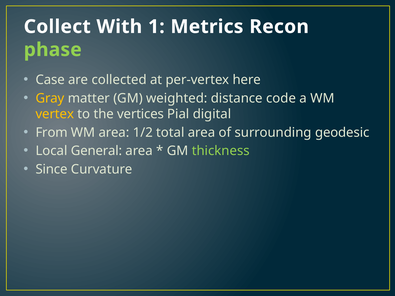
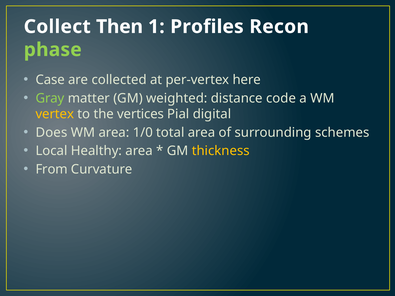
With: With -> Then (120, 27)
Metrics: Metrics -> Profiles (207, 27)
Gray colour: yellow -> light green (50, 98)
From: From -> Does (51, 133)
1/2: 1/2 -> 1/0 (143, 133)
geodesic: geodesic -> schemes (342, 133)
General: General -> Healthy (96, 151)
thickness colour: light green -> yellow (221, 151)
Since: Since -> From (52, 169)
